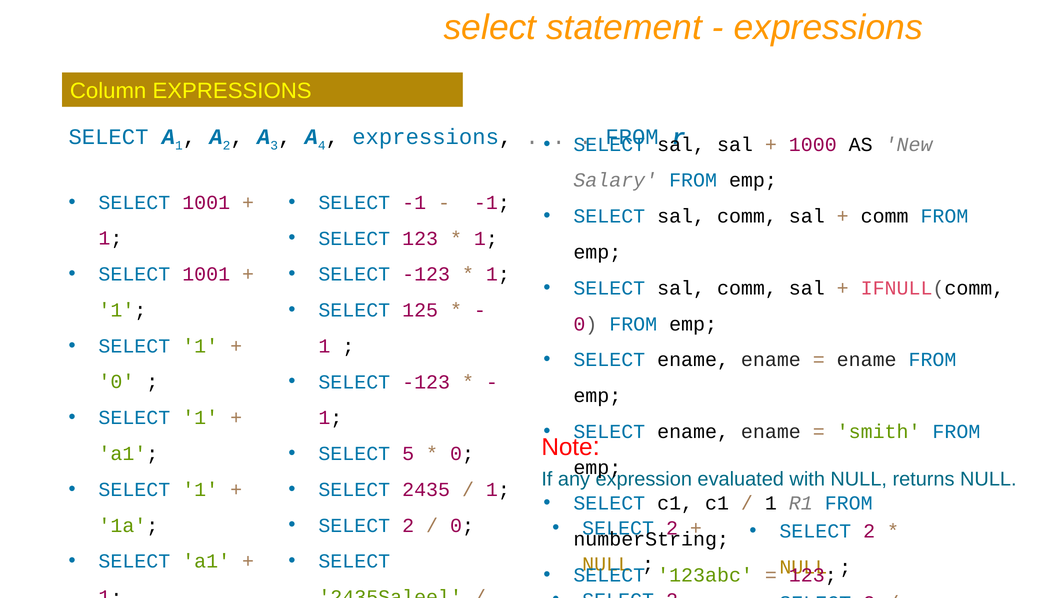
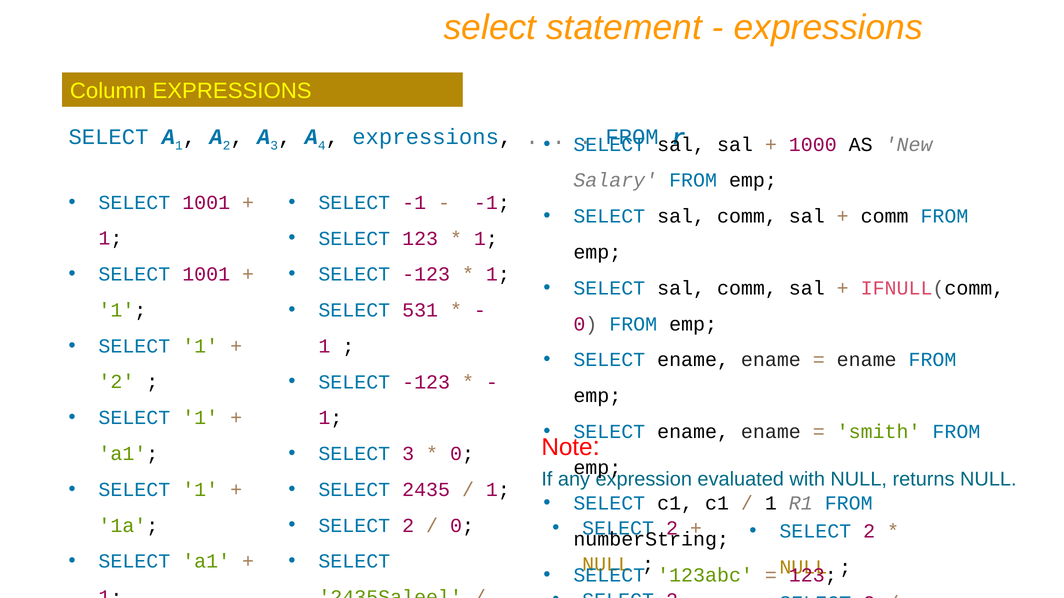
125: 125 -> 531 (420, 310)
0: 0 -> 2 (116, 382)
SELECT 5: 5 -> 3 (408, 454)
